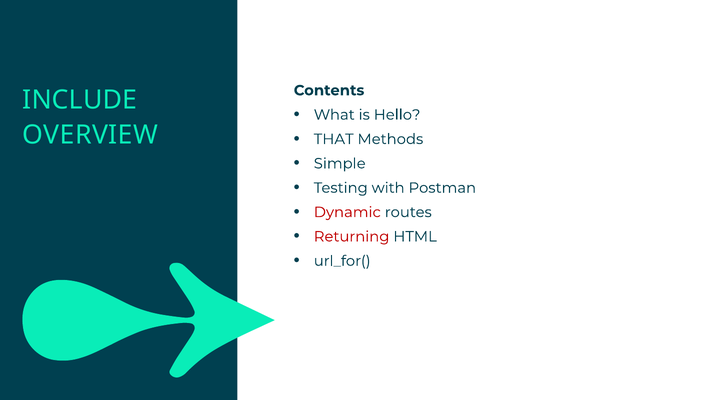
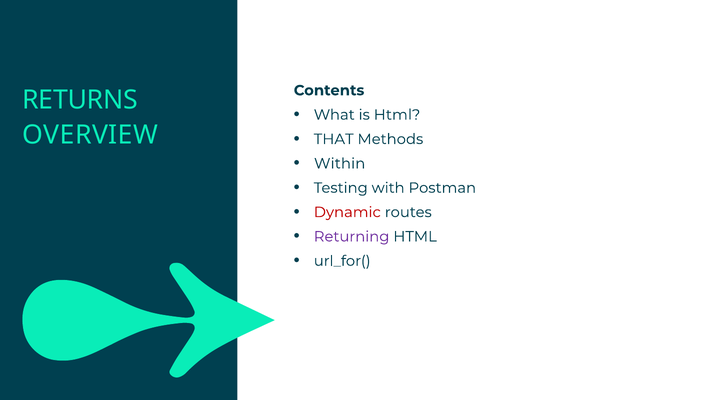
INCLUDE: INCLUDE -> RETURNS (80, 100)
is Hello: Hello -> Html (397, 115)
Simple: Simple -> Within (340, 163)
Returning colour: red -> purple (352, 237)
